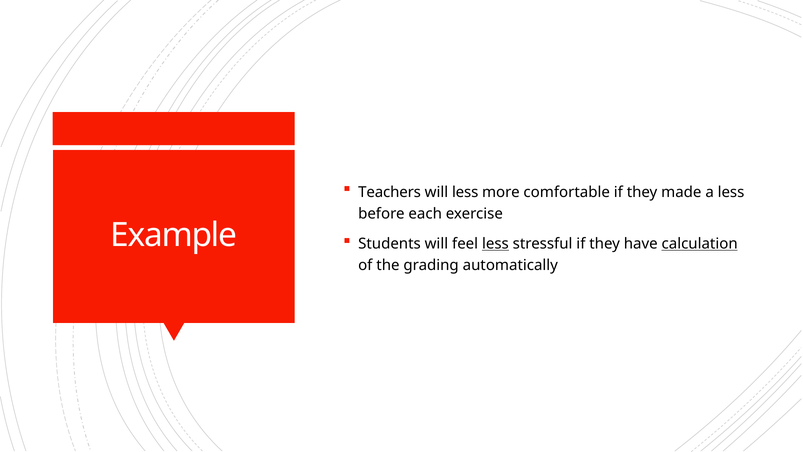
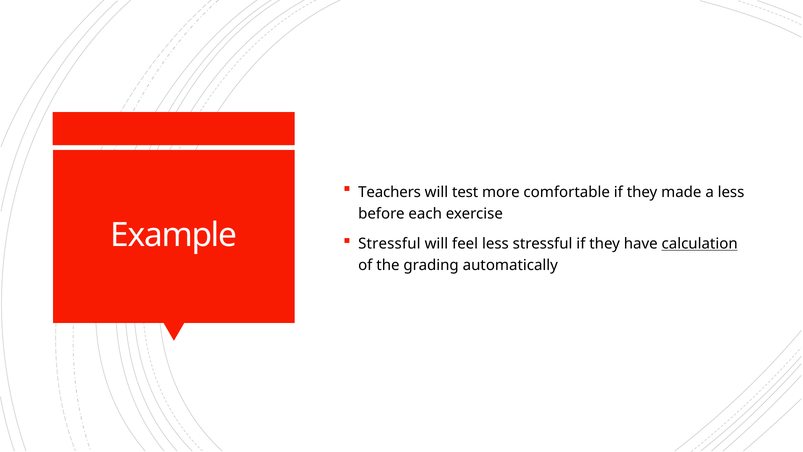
will less: less -> test (465, 192)
Students: Students -> Stressful (389, 244)
less underline: present -> none (495, 244)
